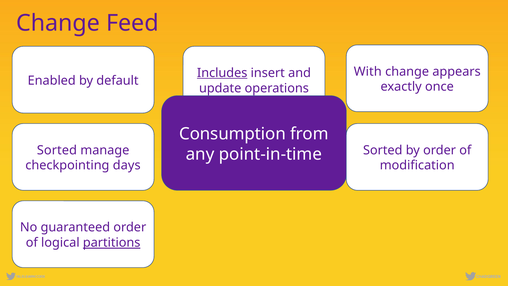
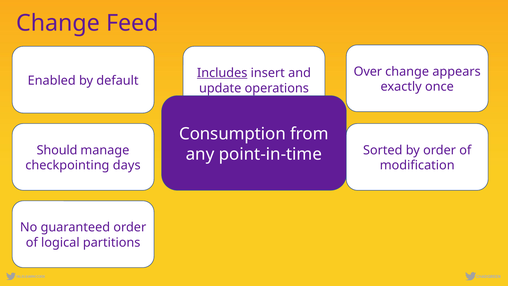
With: With -> Over (368, 71)
Sorted: Sorted -> Should (57, 150)
partitions underline: present -> none (112, 242)
